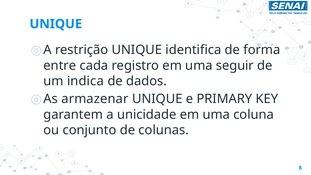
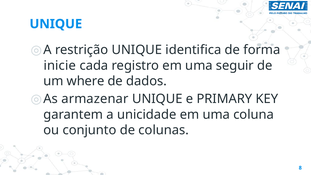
entre: entre -> inicie (60, 65)
indica: indica -> where (86, 81)
